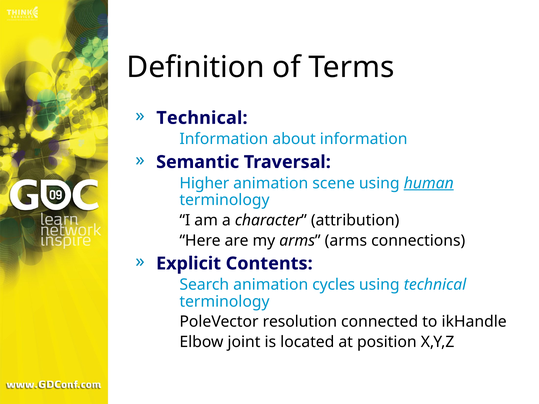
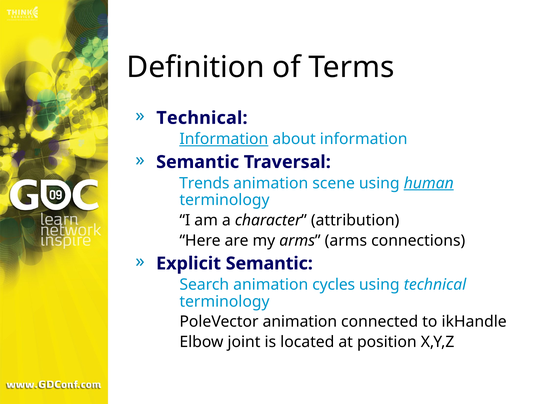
Information underline: none -> present (224, 139)
Higher: Higher -> Trends (204, 183)
Explicit Contents: Contents -> Semantic (269, 264)
PoleVector resolution: resolution -> animation (300, 322)
